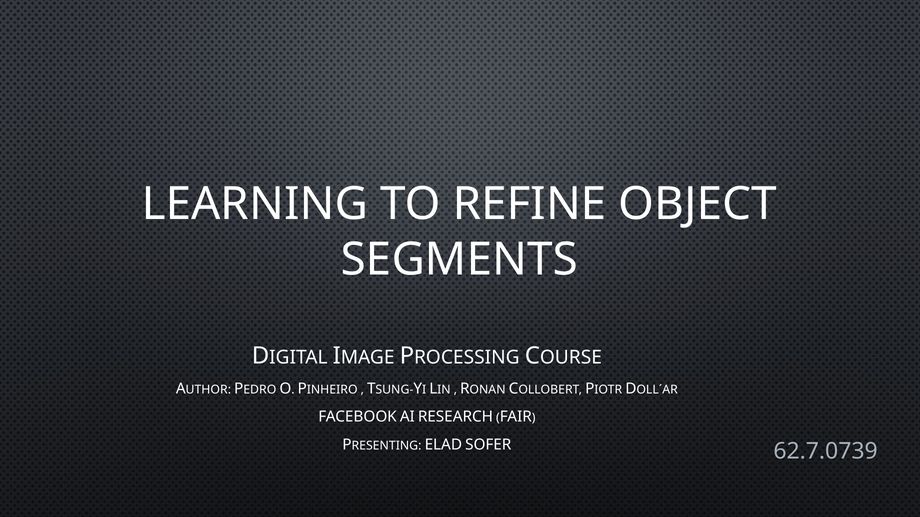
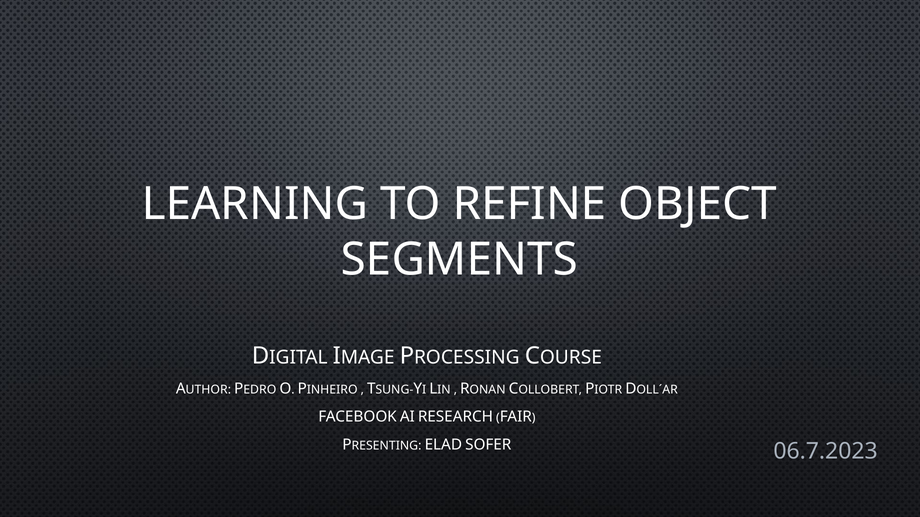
62.7.0739: 62.7.0739 -> 06.7.2023 (826, 452)
